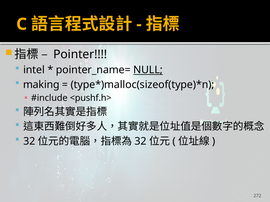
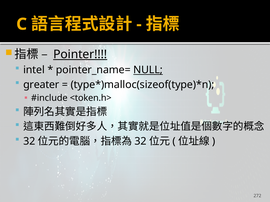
Pointer underline: none -> present (80, 55)
making: making -> greater (41, 85)
<pushf.h>: <pushf.h> -> <token.h> (91, 98)
